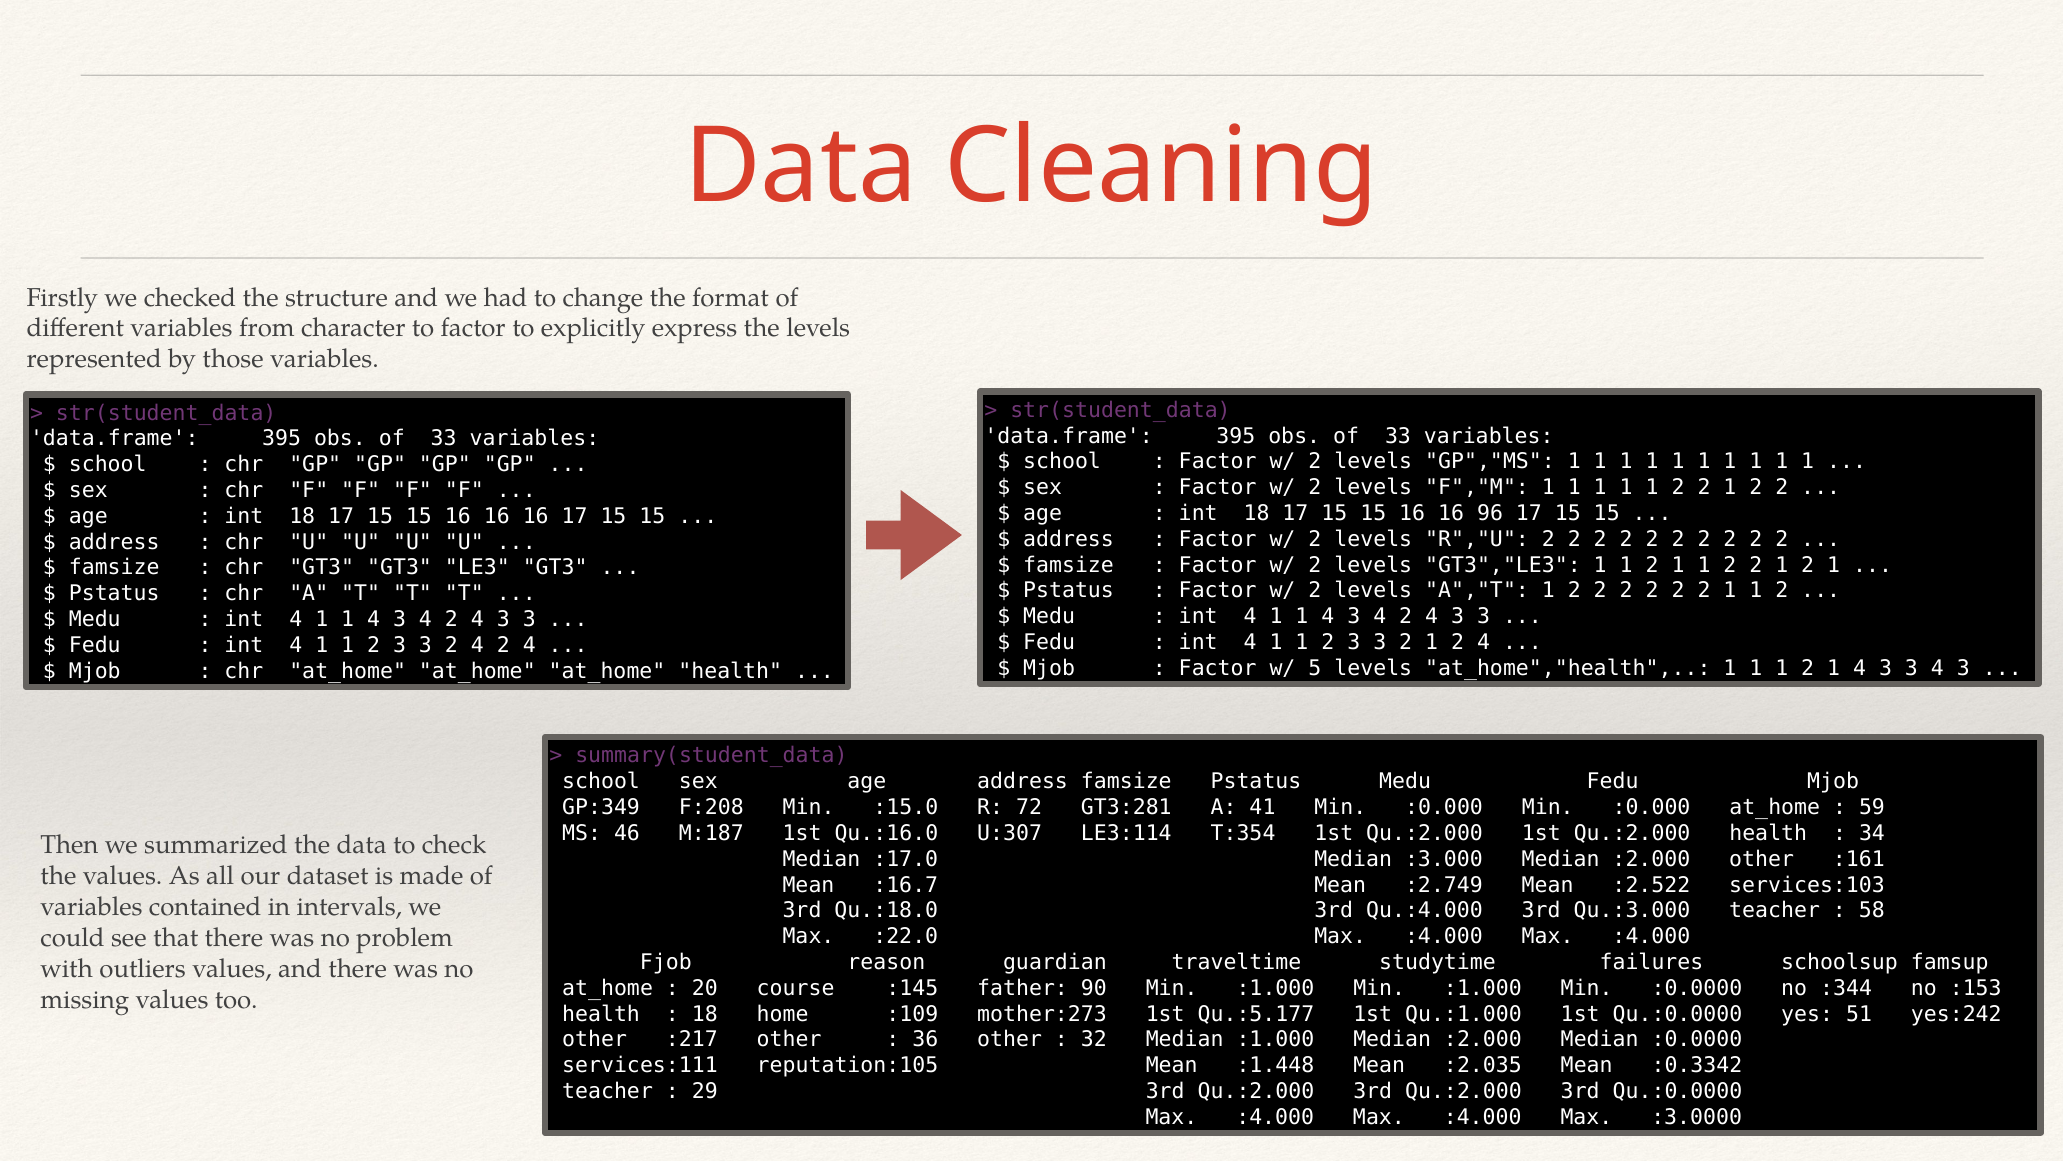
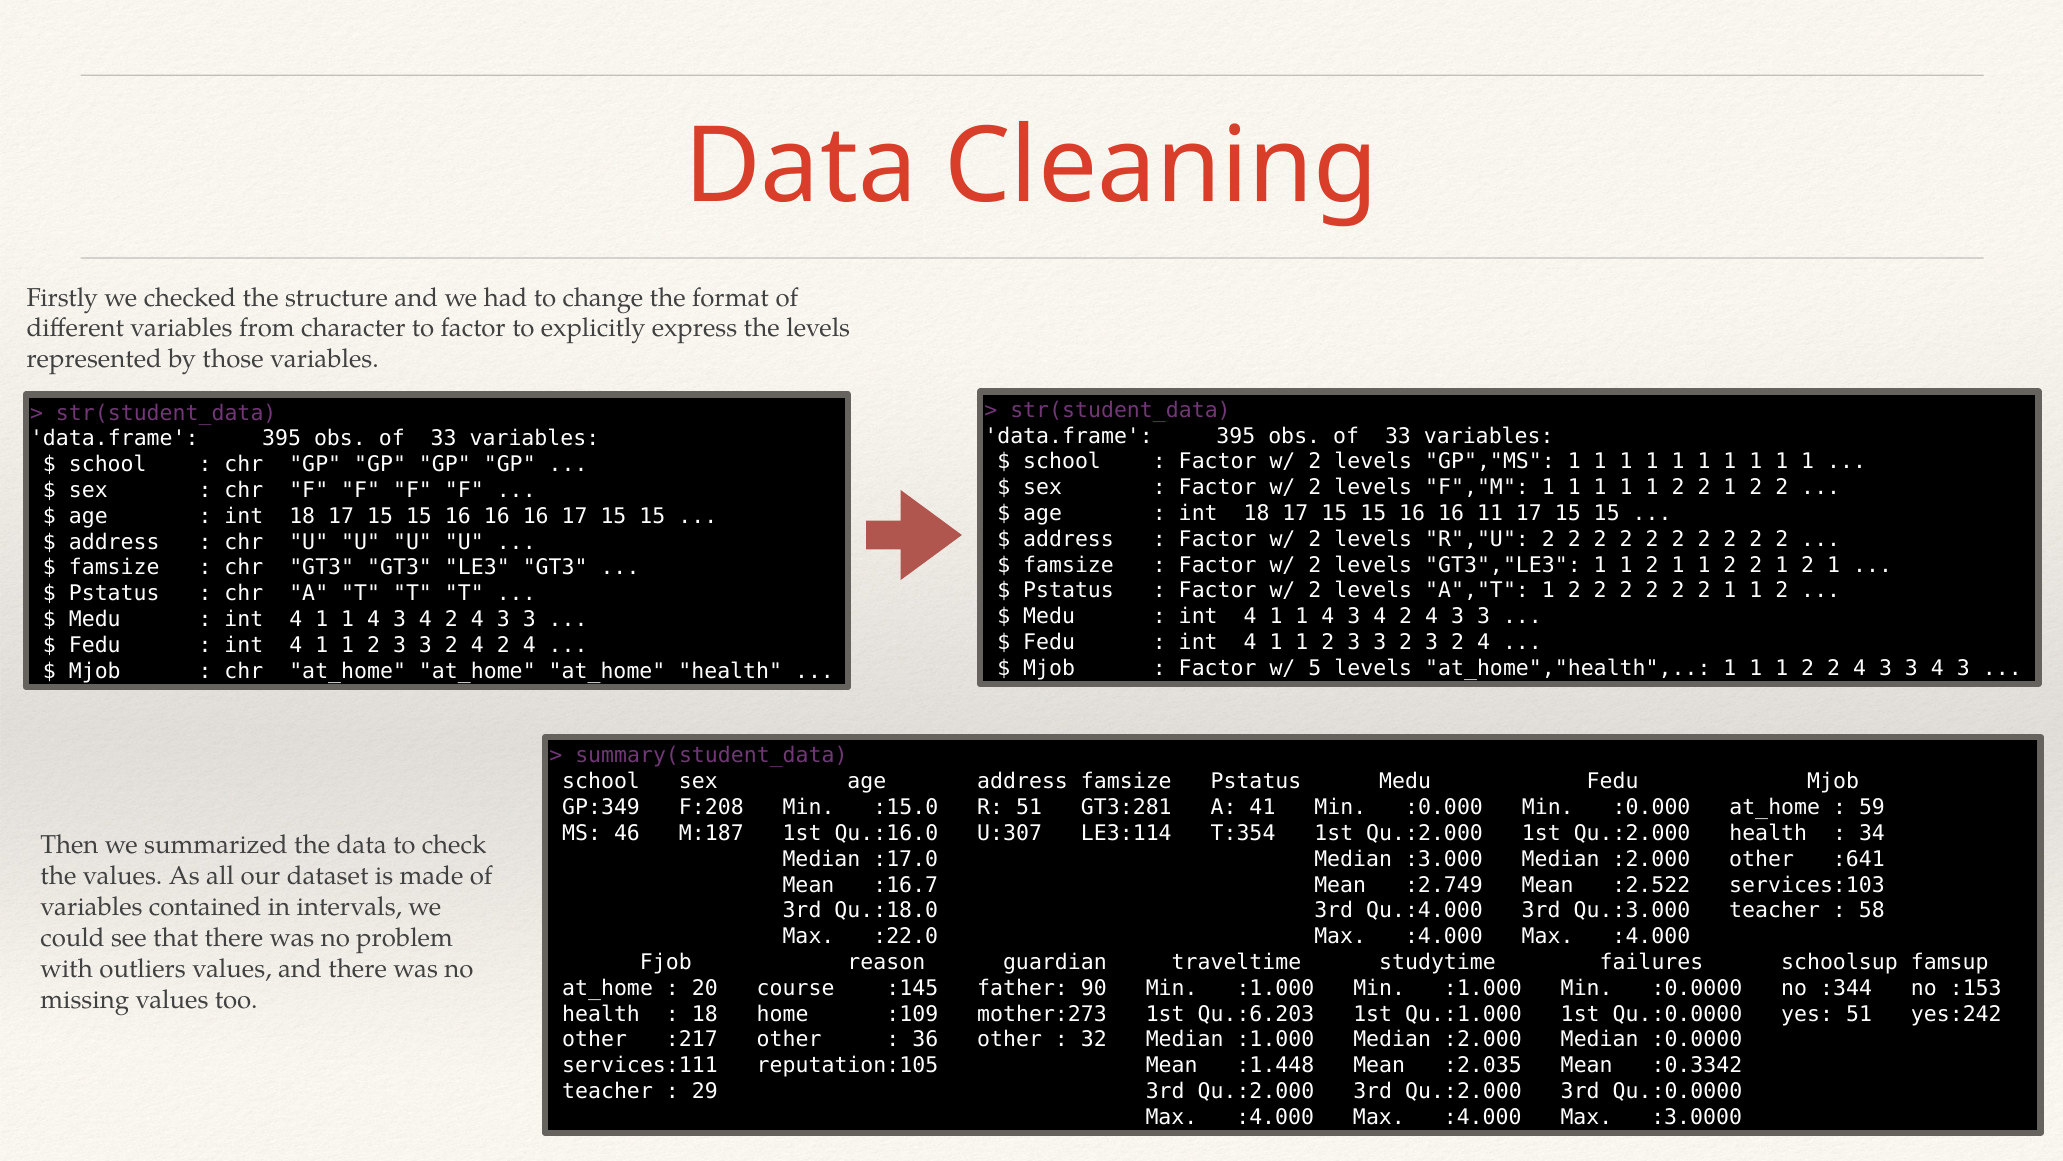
96: 96 -> 11 (1490, 513)
3 2 1: 1 -> 3 (1432, 642)
1: 1 -> 2 (1834, 668)
R 72: 72 -> 51 (1029, 807)
:161: :161 -> :641 (1859, 859)
Qu.:5.177: Qu.:5.177 -> Qu.:6.203 (1256, 1013)
